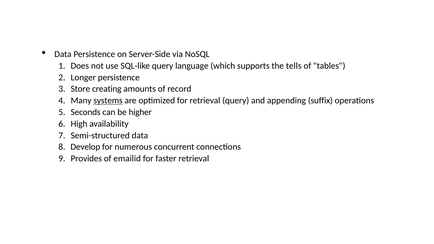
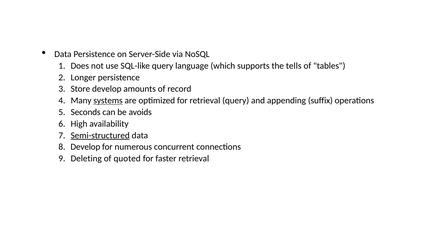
Store creating: creating -> develop (107, 89)
higher: higher -> avoids (140, 112)
Semi-structured underline: none -> present (100, 135)
Provides: Provides -> Deleting (86, 159)
emailid: emailid -> quoted (127, 159)
